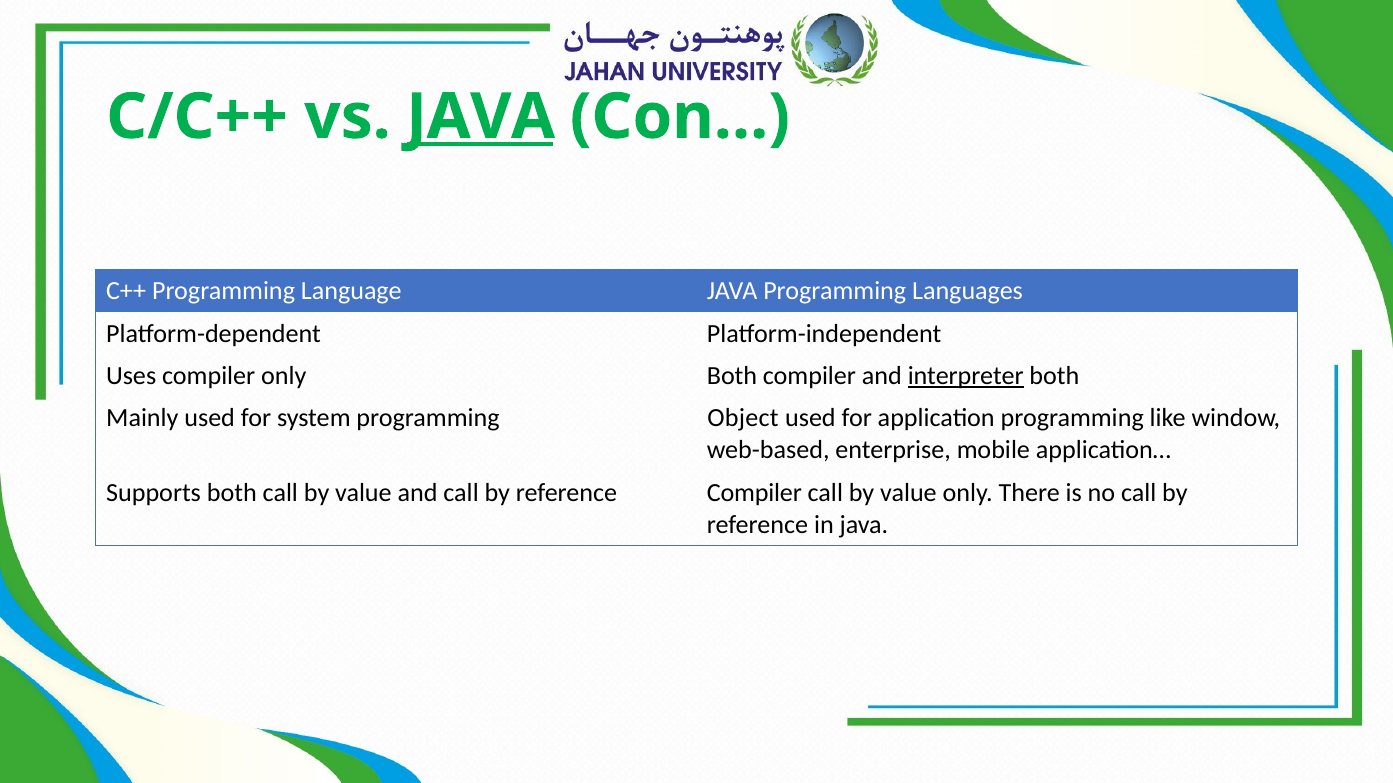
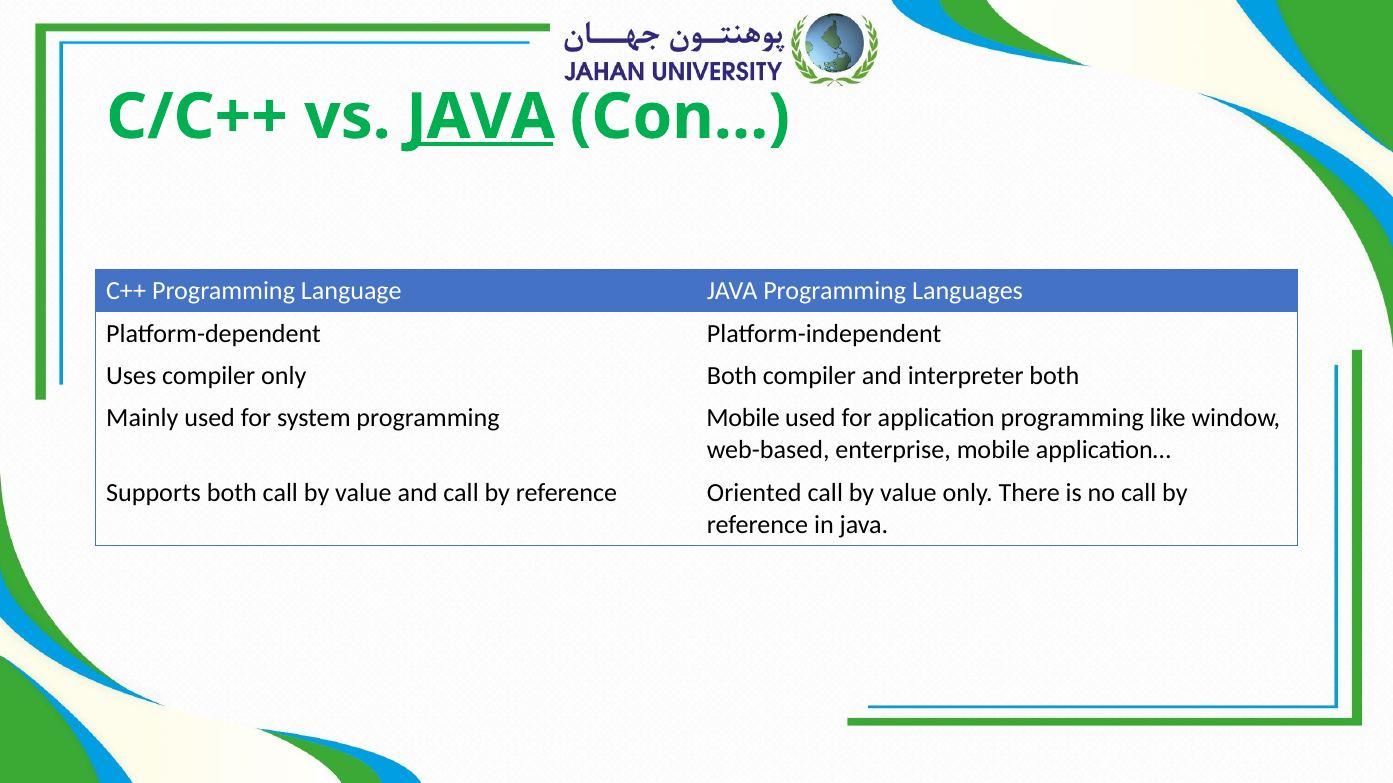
interpreter underline: present -> none (966, 376)
programming Object: Object -> Mobile (743, 419)
reference Compiler: Compiler -> Oriented (754, 493)
